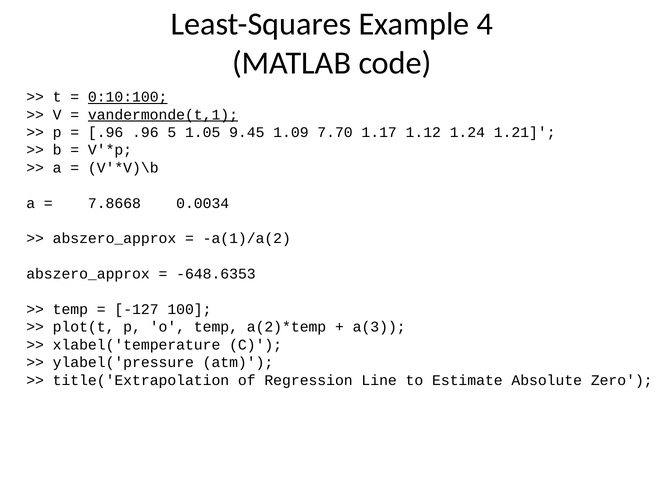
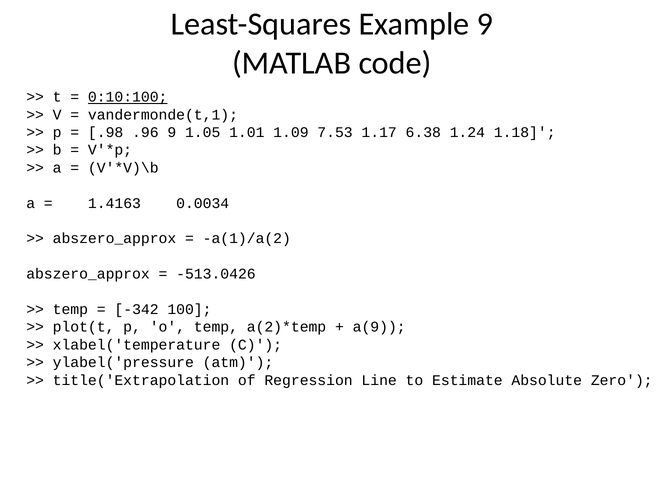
Example 4: 4 -> 9 (485, 24)
vandermonde(t,1 underline: present -> none (163, 115)
.96: .96 -> .98 (106, 132)
.96 5: 5 -> 9 (172, 132)
9.45: 9.45 -> 1.01 (247, 132)
7.70: 7.70 -> 7.53 (335, 132)
1.12: 1.12 -> 6.38 (423, 132)
1.21: 1.21 -> 1.18 (525, 132)
7.8668: 7.8668 -> 1.4163 (114, 203)
-648.6353: -648.6353 -> -513.0426 (216, 274)
-127: -127 -> -342 (137, 309)
a(3: a(3 -> a(9 (379, 327)
